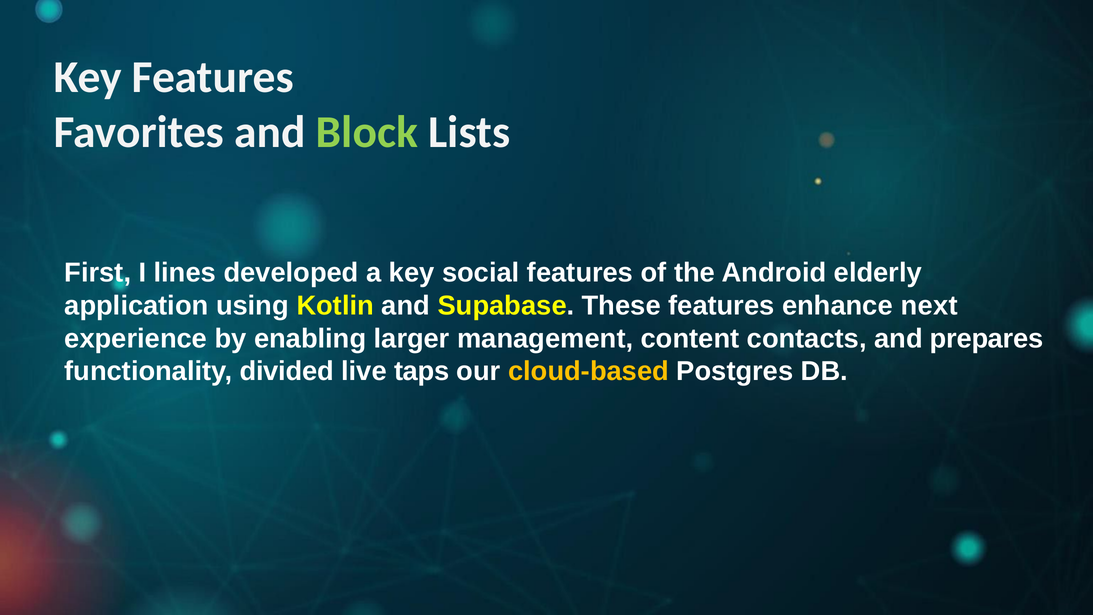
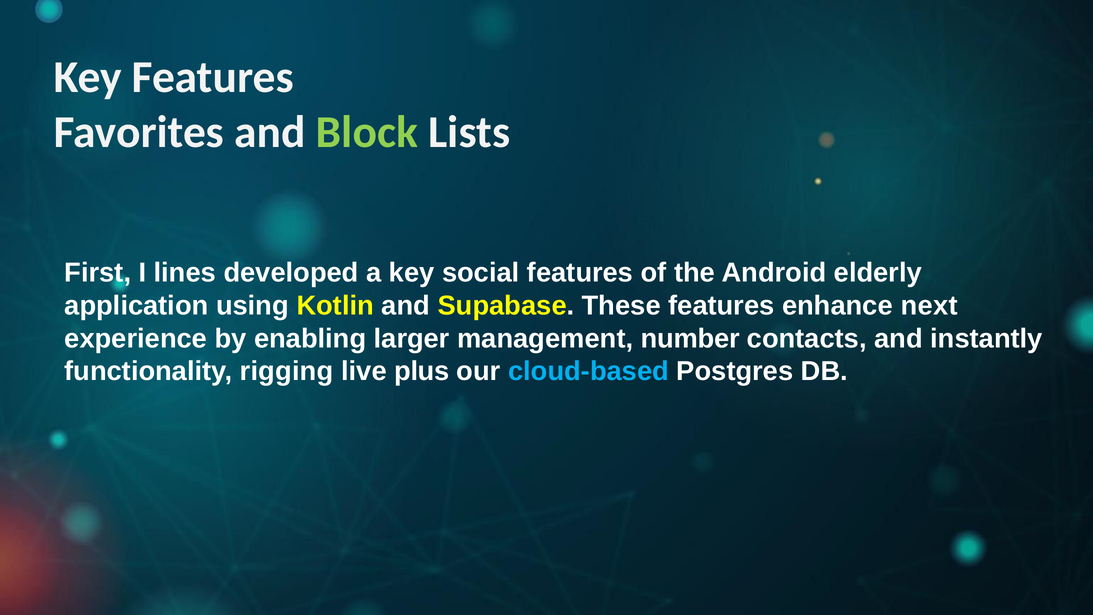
content: content -> number (690, 338)
prepares: prepares -> instantly (986, 338)
divided: divided -> rigging (287, 371)
taps: taps -> plus (422, 371)
cloud-based colour: yellow -> light blue (589, 371)
